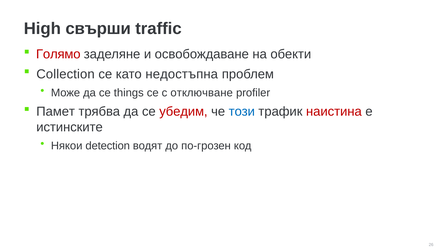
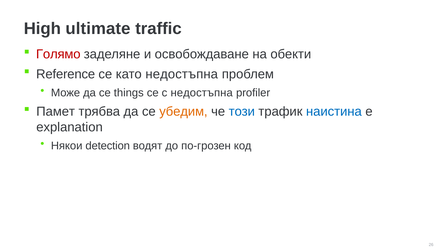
свърши: свърши -> ultimate (98, 28)
Collection: Collection -> Reference (66, 74)
с отключване: отключване -> недостъпна (202, 93)
убедим colour: red -> orange (183, 112)
наистина colour: red -> blue (334, 112)
истинските: истинските -> explanation (70, 127)
